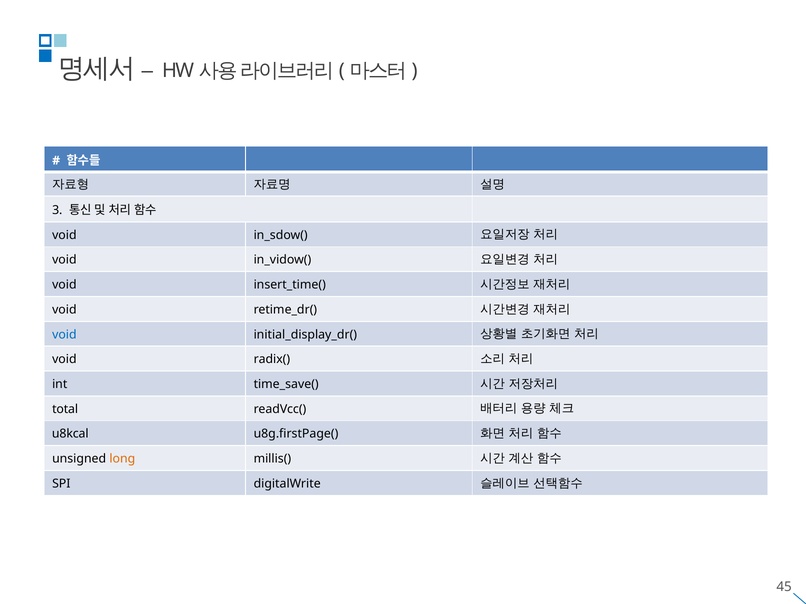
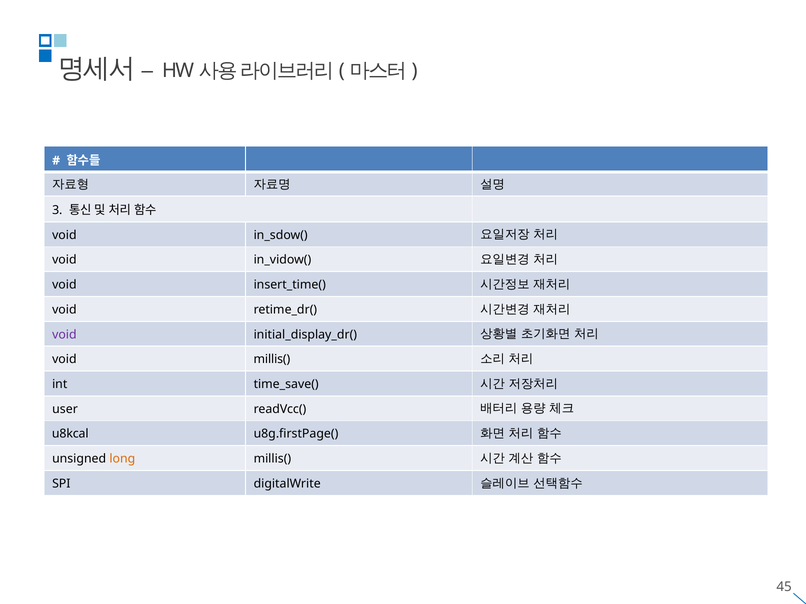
void colour: blue -> purple (64, 335)
void radix(: radix( -> millis( (272, 360)
total: total -> user (65, 409)
